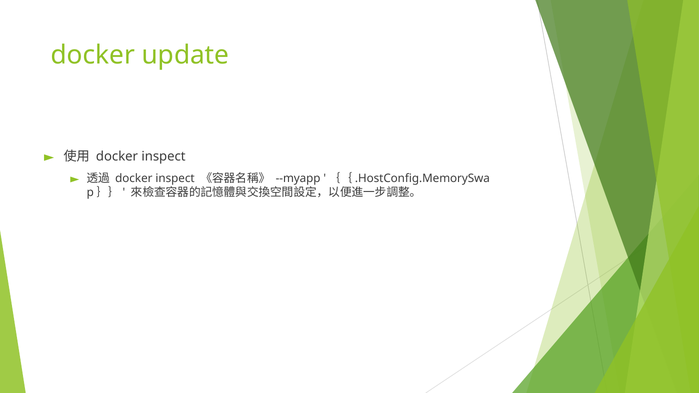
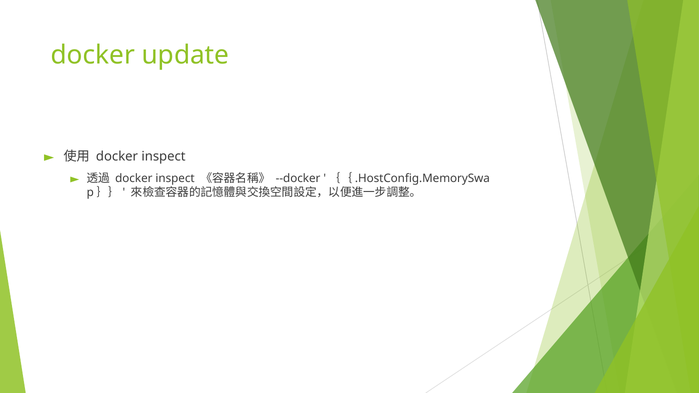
--myapp: --myapp -> --docker (298, 179)
